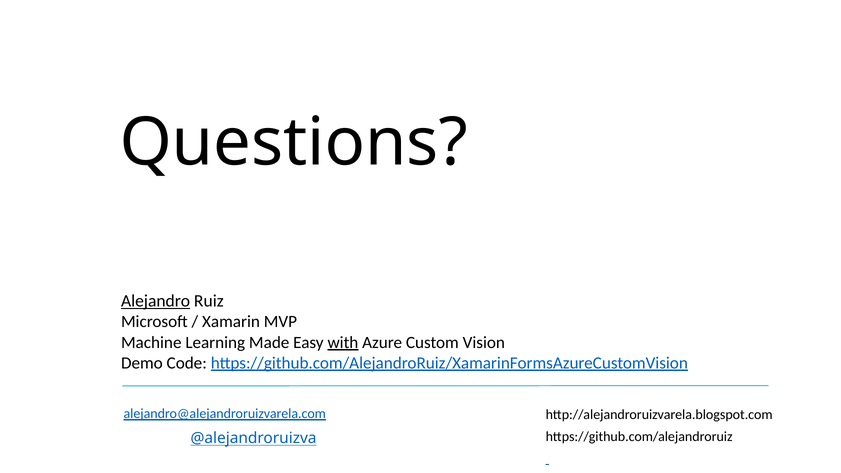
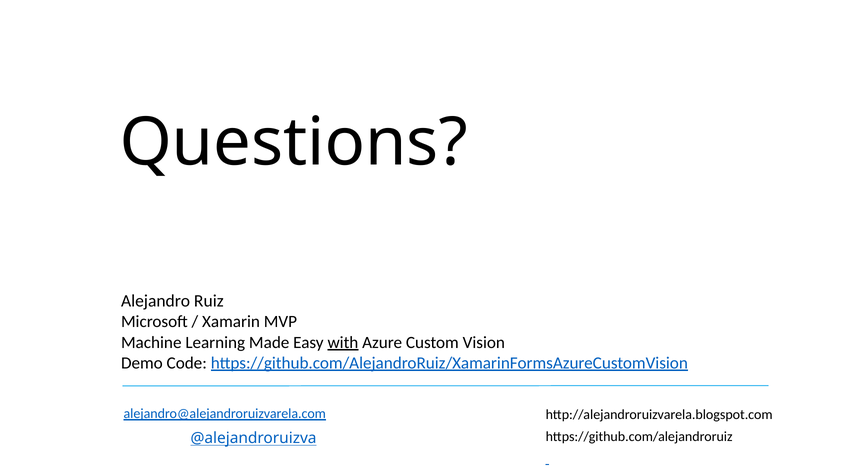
Alejandro underline: present -> none (156, 301)
